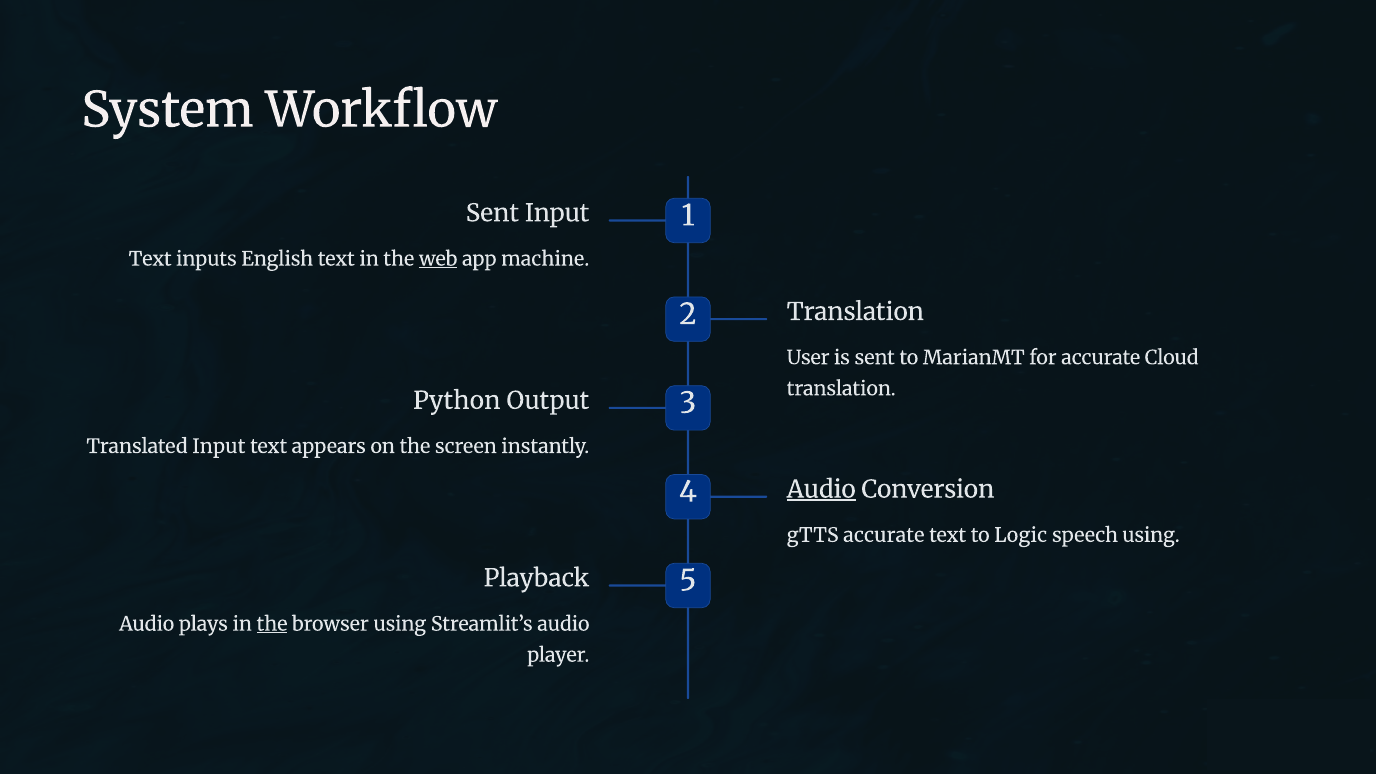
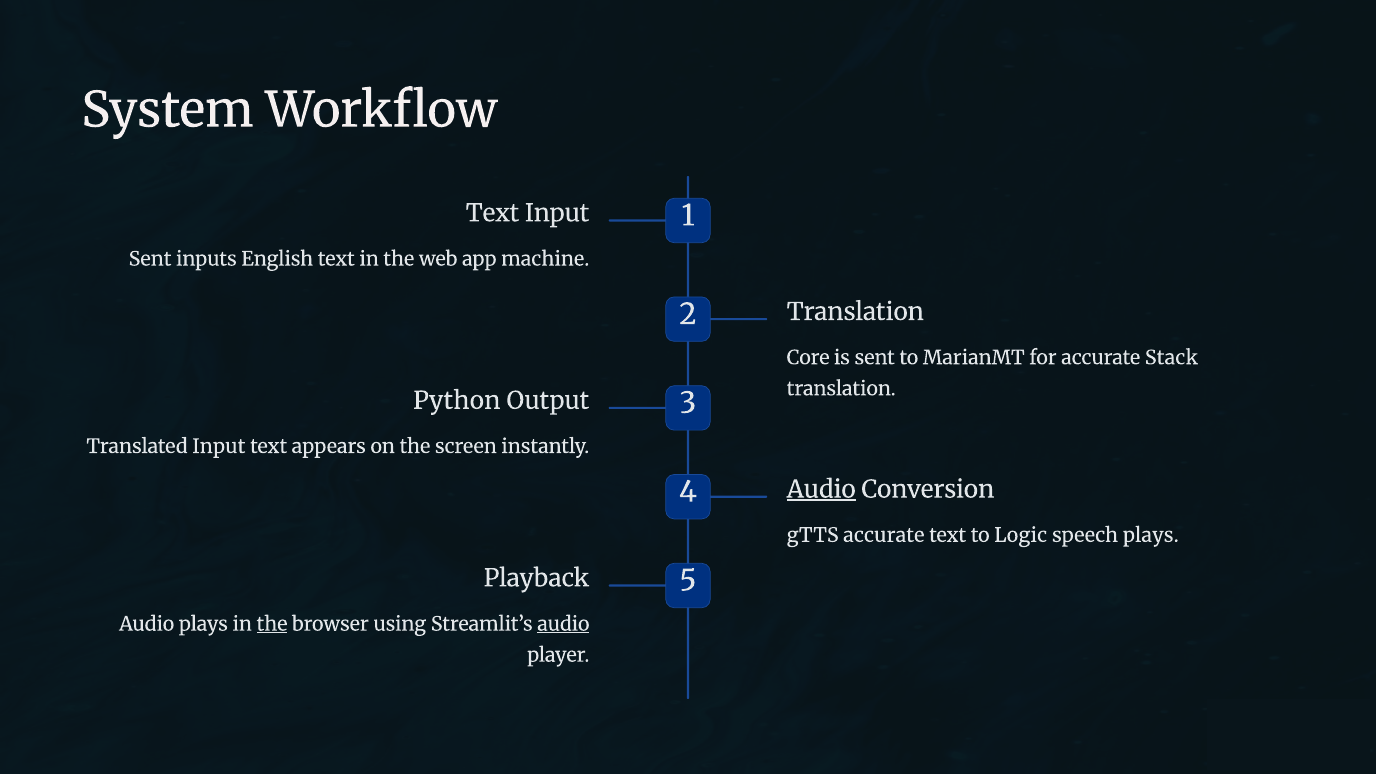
Sent: Sent -> Text (492, 213)
Text: Text -> Sent (150, 259)
web underline: present -> none (438, 259)
User: User -> Core (808, 358)
Cloud: Cloud -> Stack (1171, 358)
speech using: using -> plays (1151, 535)
audio underline: none -> present (563, 624)
